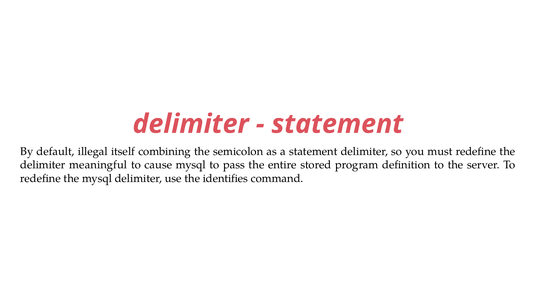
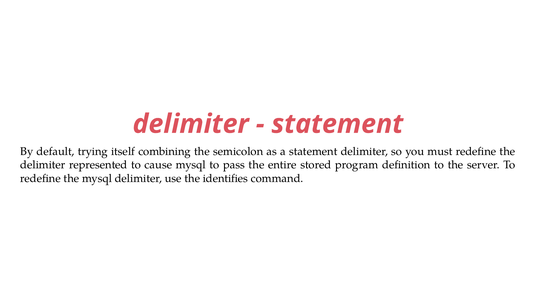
illegal: illegal -> trying (93, 151)
meaningful: meaningful -> represented (98, 165)
